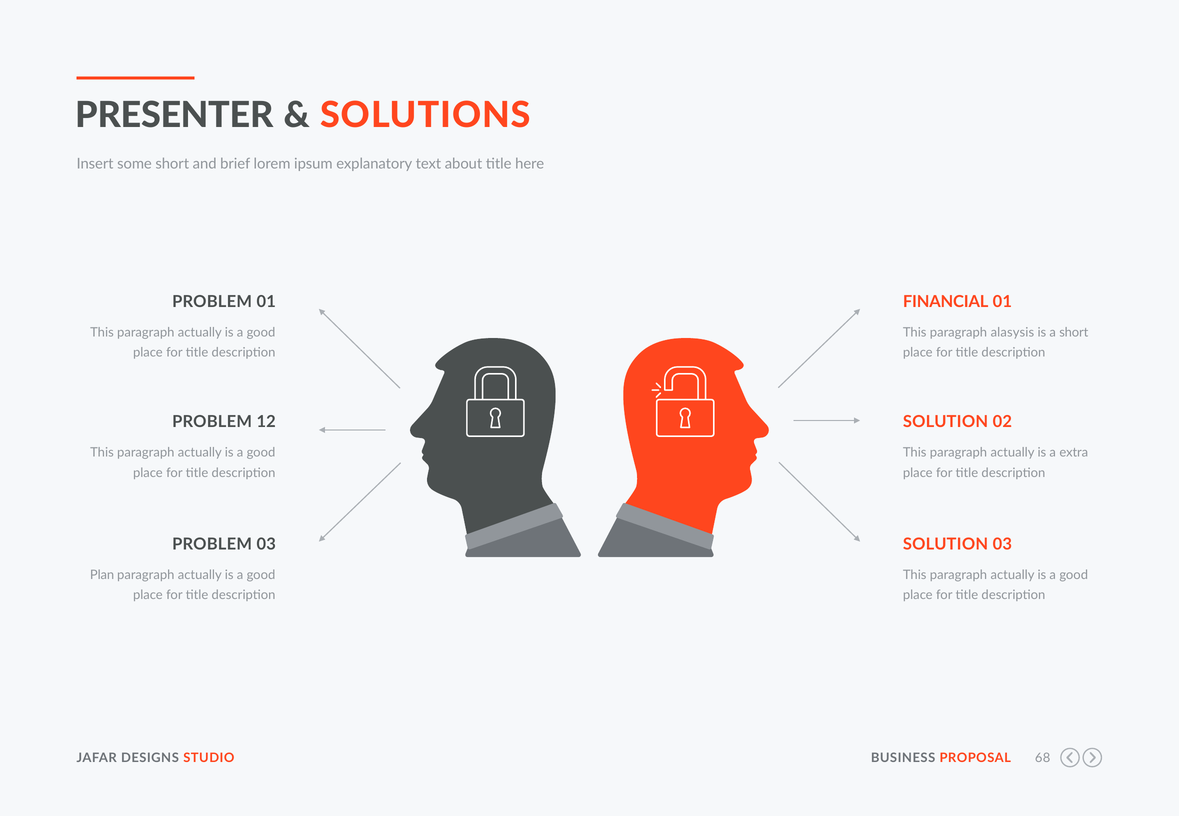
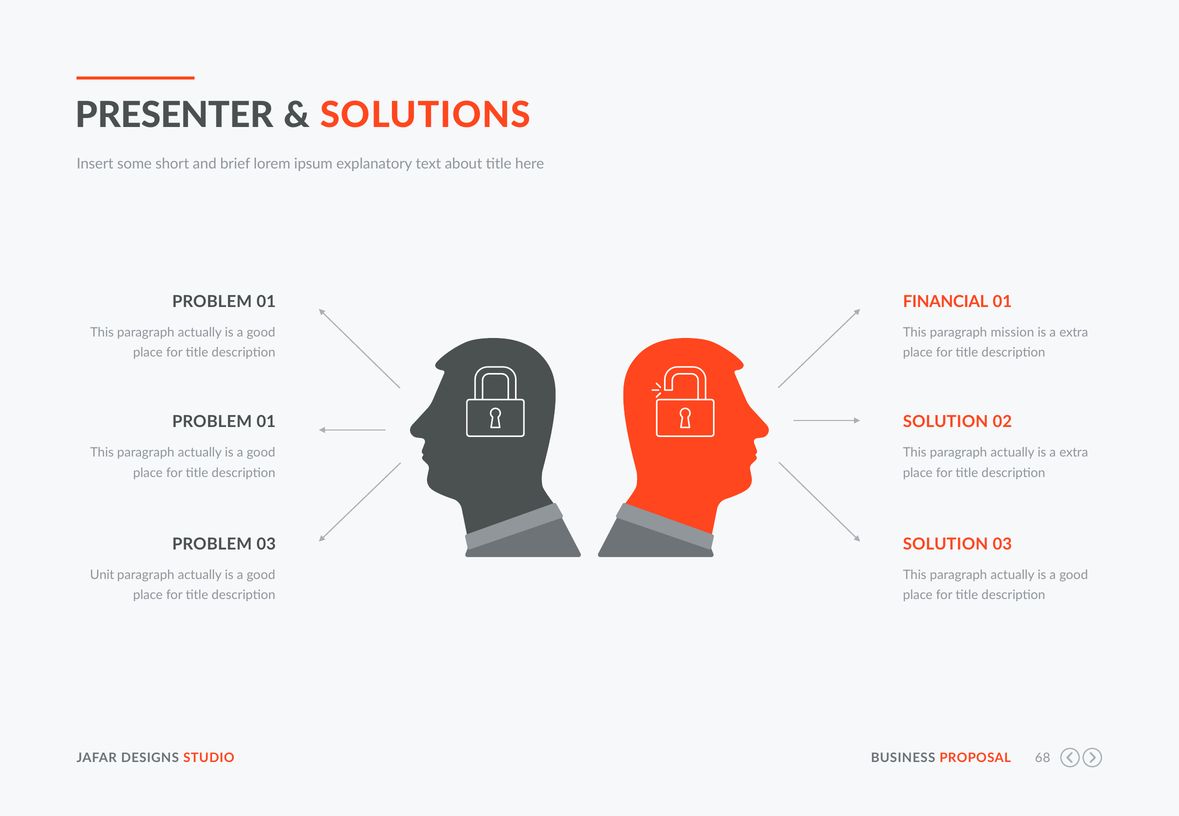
alasysis: alasysis -> mission (1012, 332)
short: short -> extra (1074, 332)
12: 12 -> 01 (266, 422)
Plan: Plan -> Unit (102, 575)
